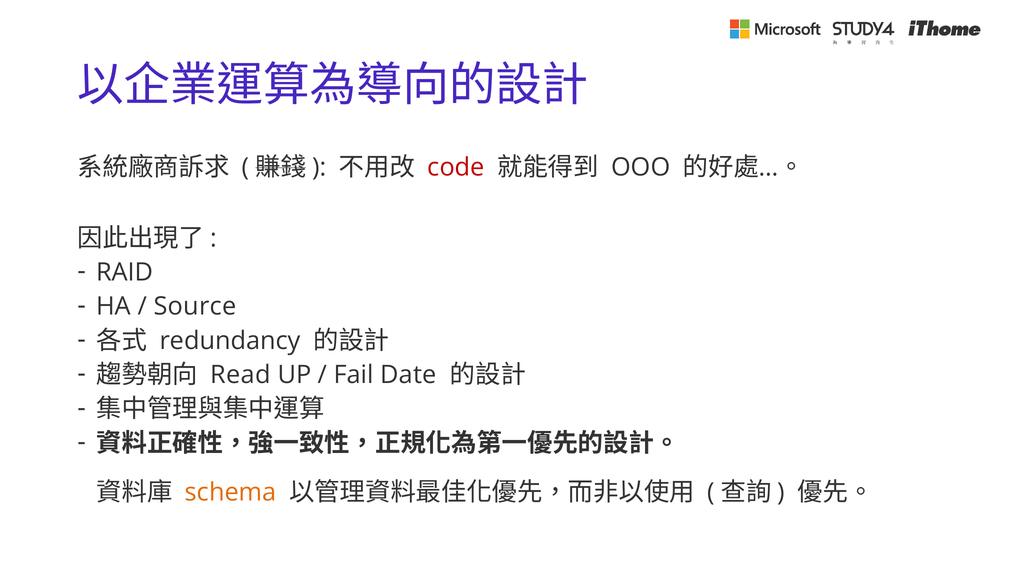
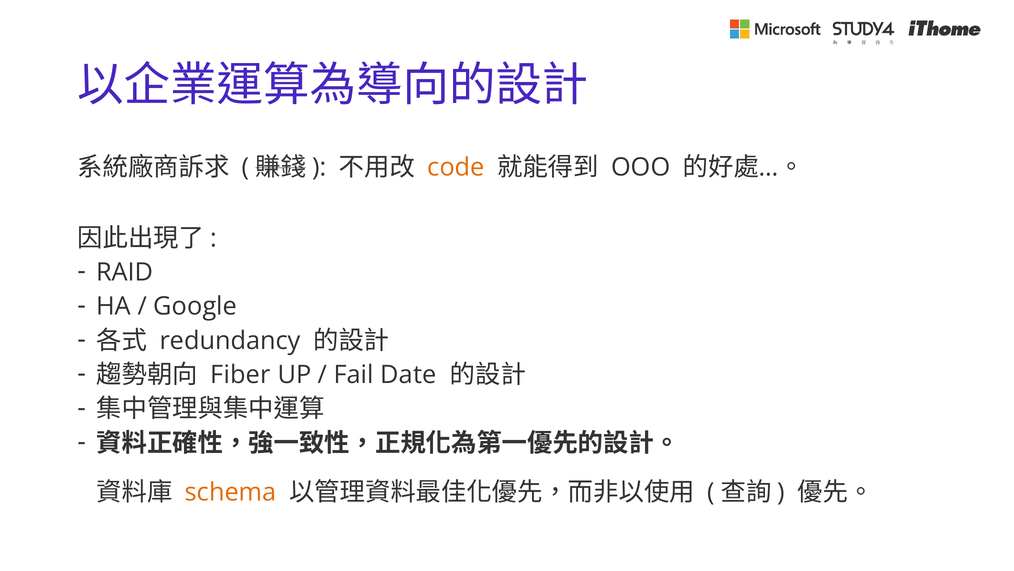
code colour: red -> orange (456, 167)
Source: Source -> Google (195, 306)
Read: Read -> Fiber (241, 374)
